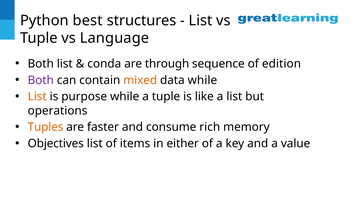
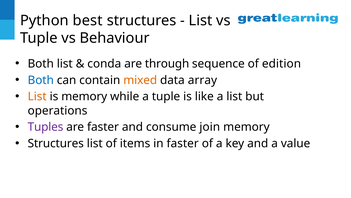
Language: Language -> Behaviour (115, 38)
Both colour: purple -> blue (41, 80)
data while: while -> array (202, 80)
is purpose: purpose -> memory (84, 96)
Tuples colour: orange -> purple (45, 127)
rich: rich -> join (210, 127)
Objectives: Objectives -> Structures (56, 143)
in either: either -> faster (183, 143)
